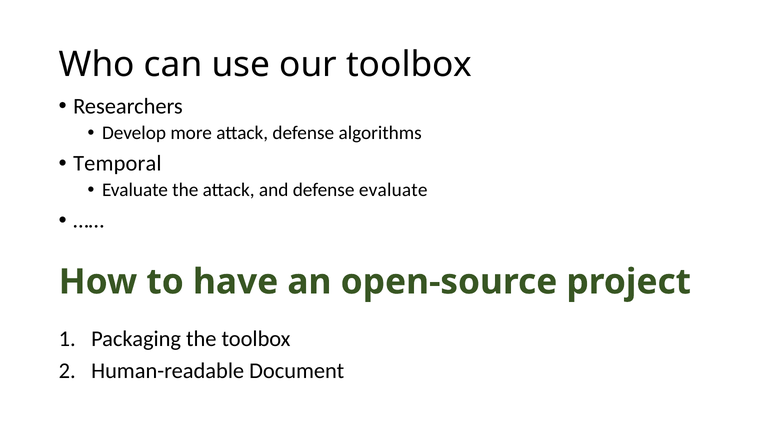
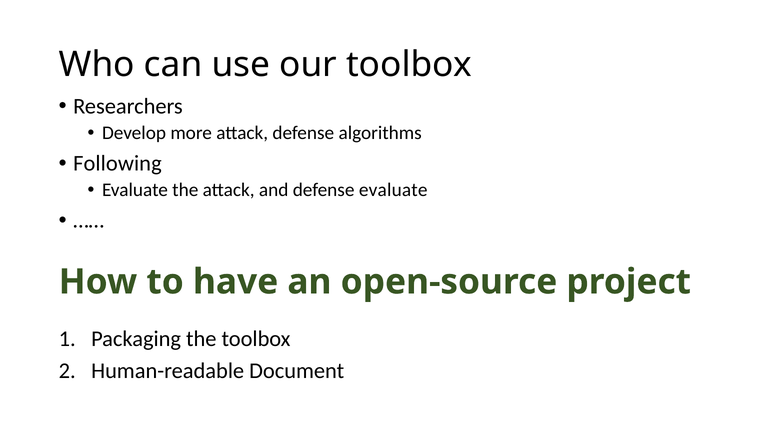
Temporal: Temporal -> Following (117, 164)
